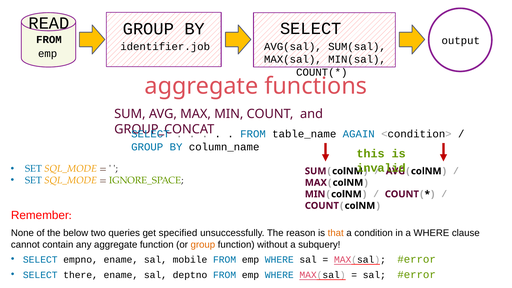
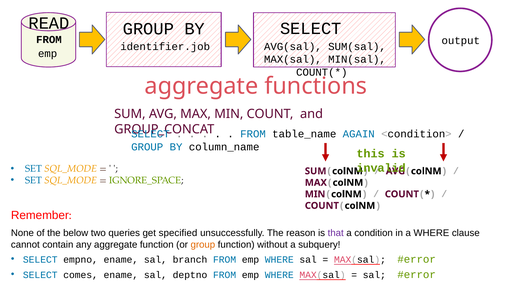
that colour: orange -> purple (336, 233)
mobile: mobile -> branch (190, 260)
there: there -> comes (81, 275)
